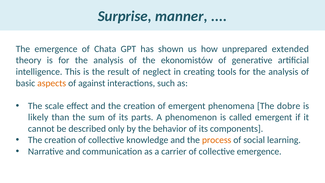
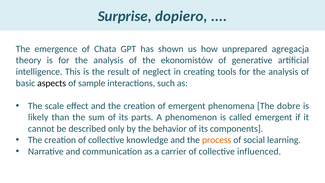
manner: manner -> dopiero (181, 16)
extended: extended -> agregacja (290, 49)
aspects colour: orange -> black (52, 83)
against: against -> sample (92, 83)
collective emergence: emergence -> influenced (259, 151)
